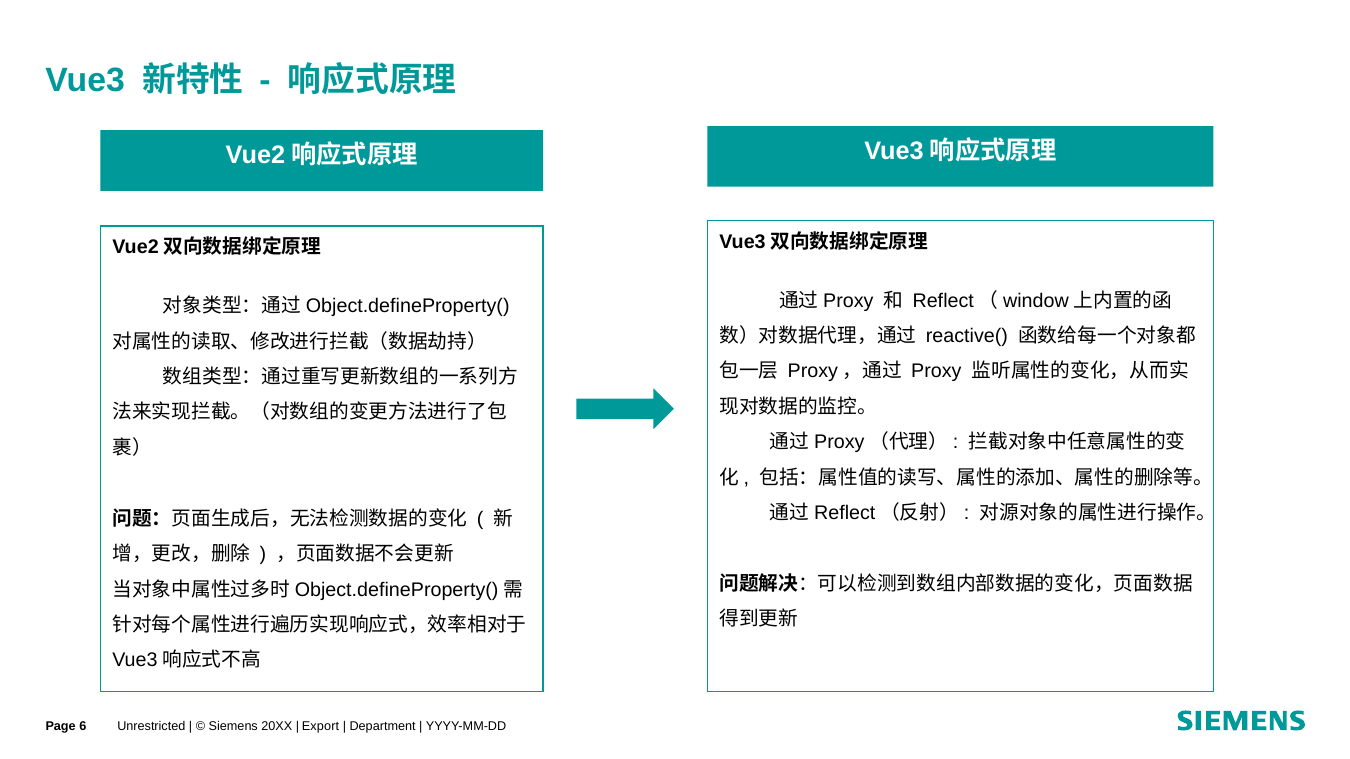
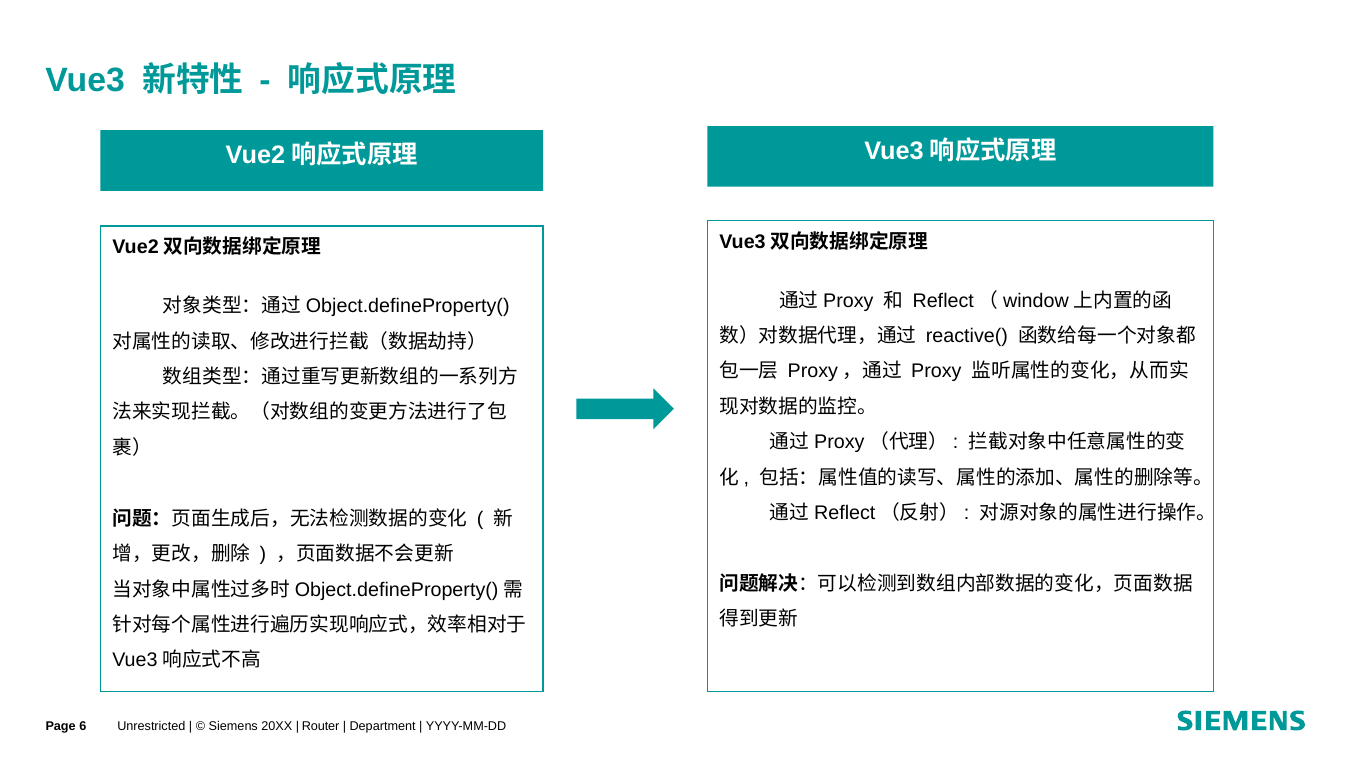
Export: Export -> Router (321, 727)
